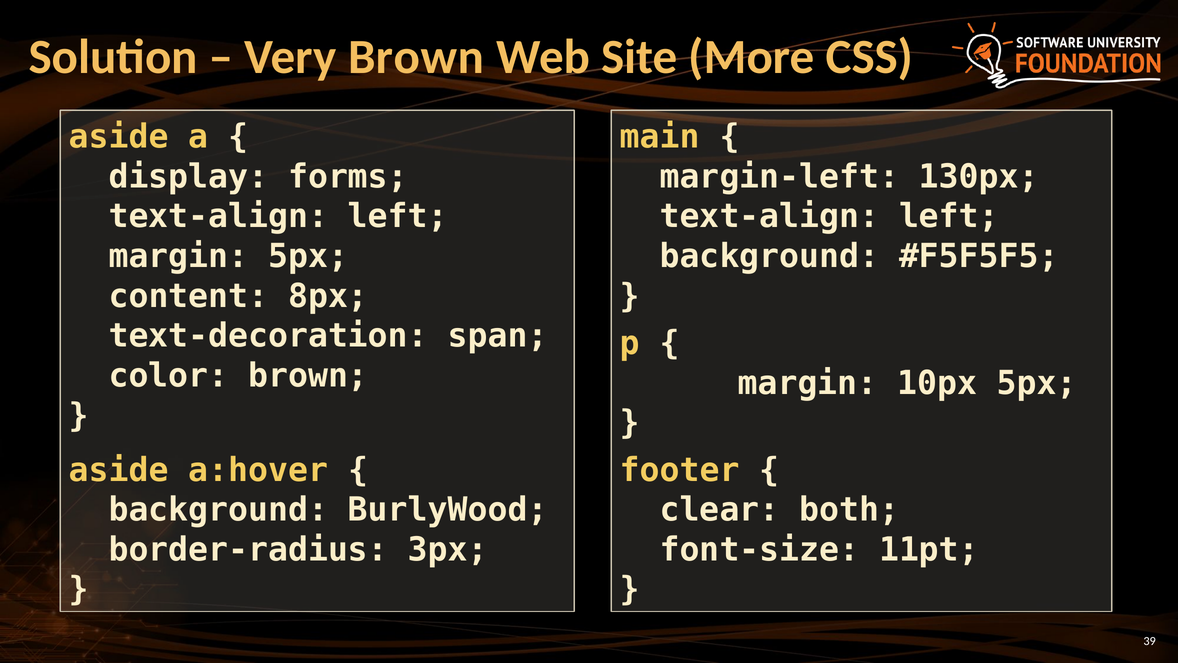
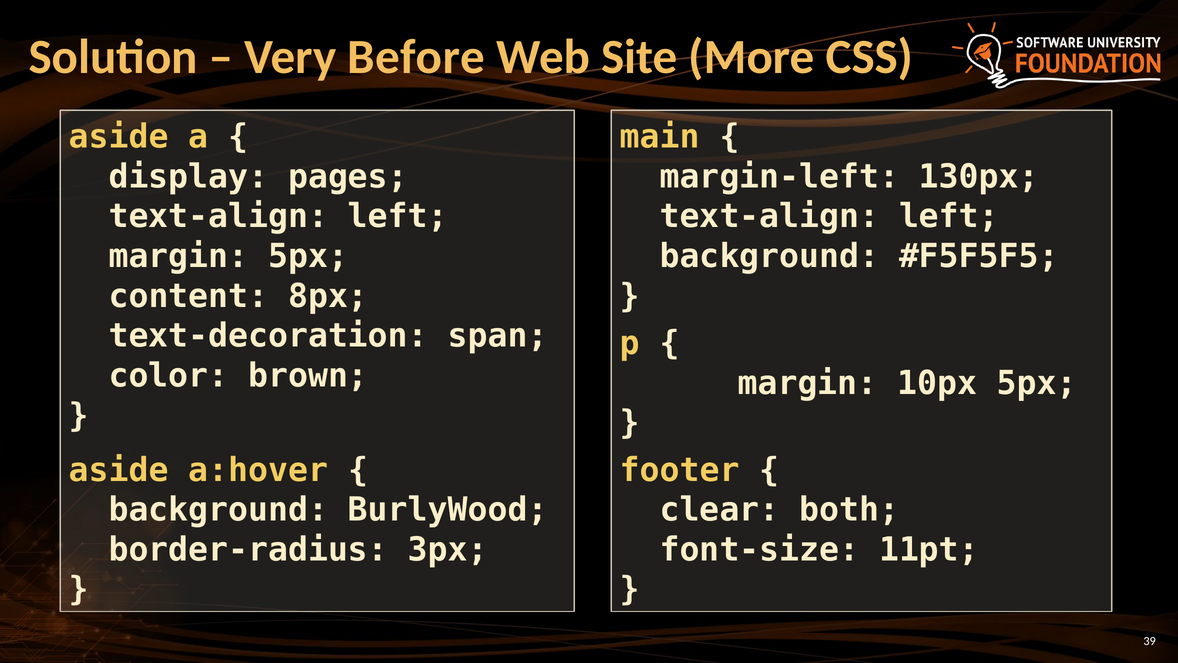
Very Brown: Brown -> Before (416, 57)
forms: forms -> pages (348, 177)
